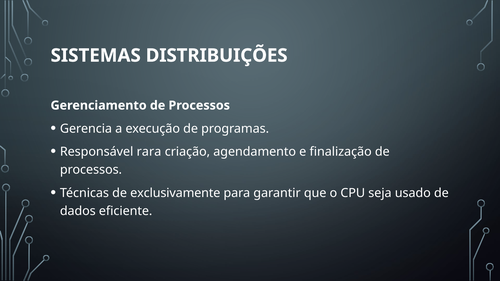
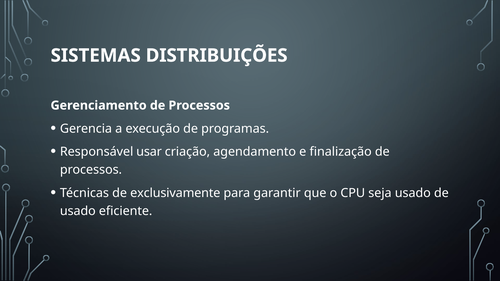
rara: rara -> usar (149, 152)
dados: dados -> usado (78, 211)
